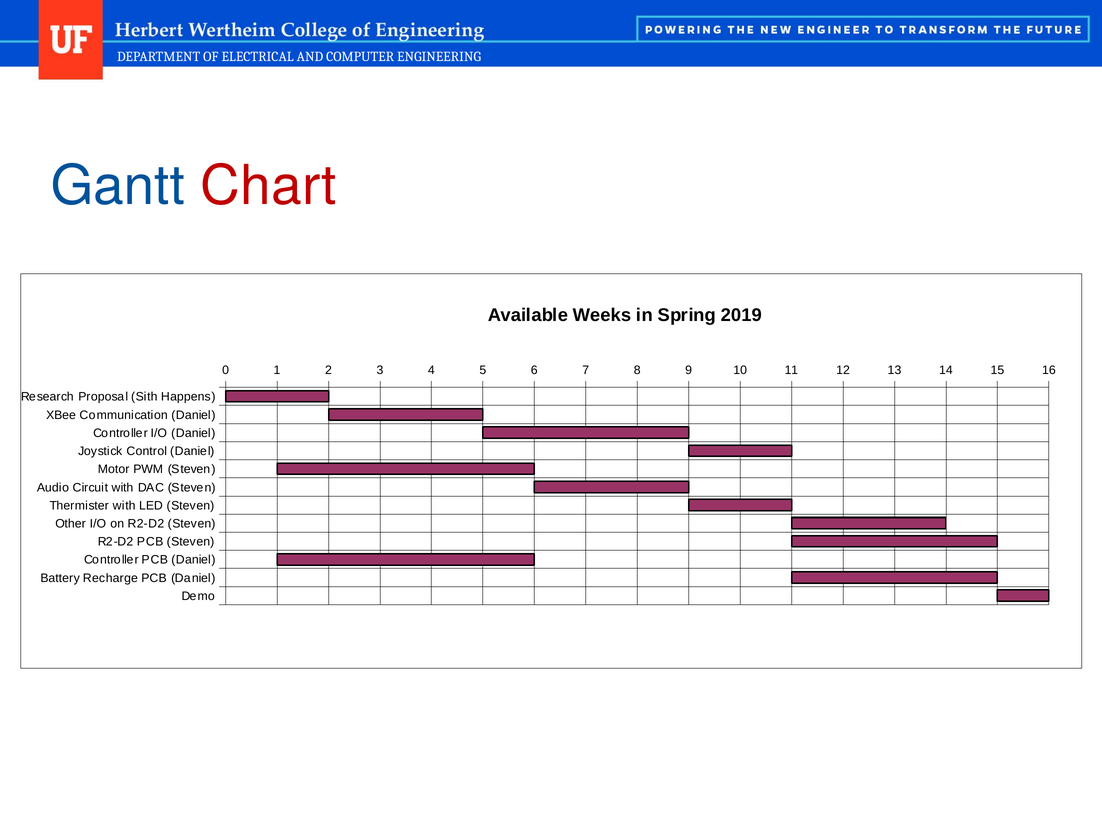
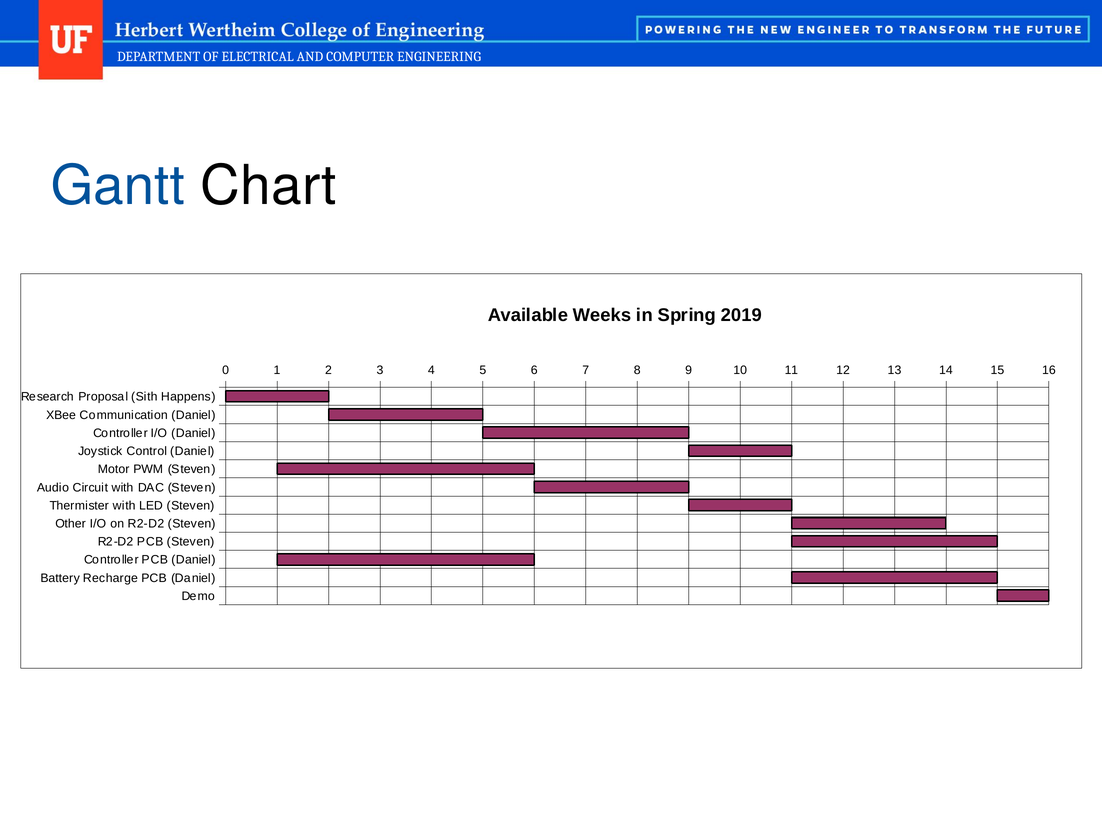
Chart colour: red -> black (268, 186)
